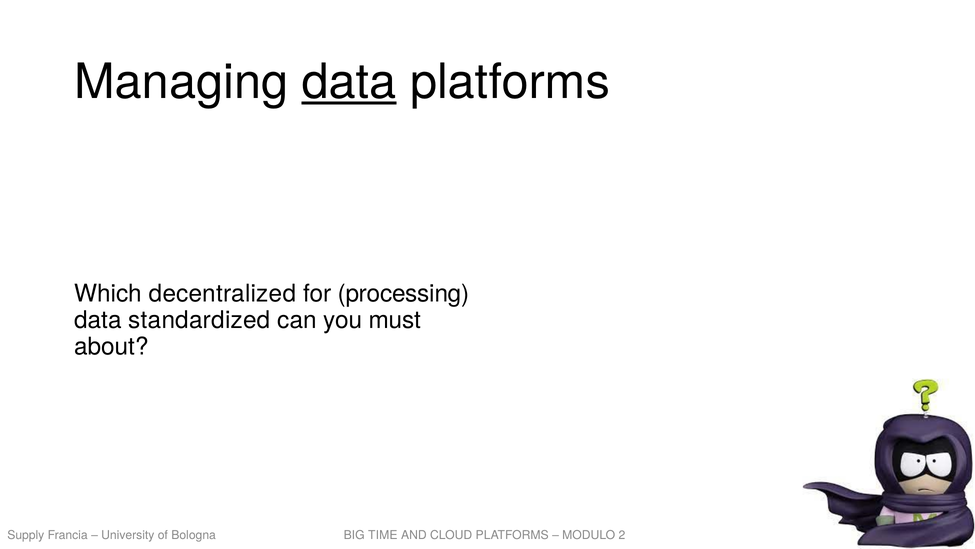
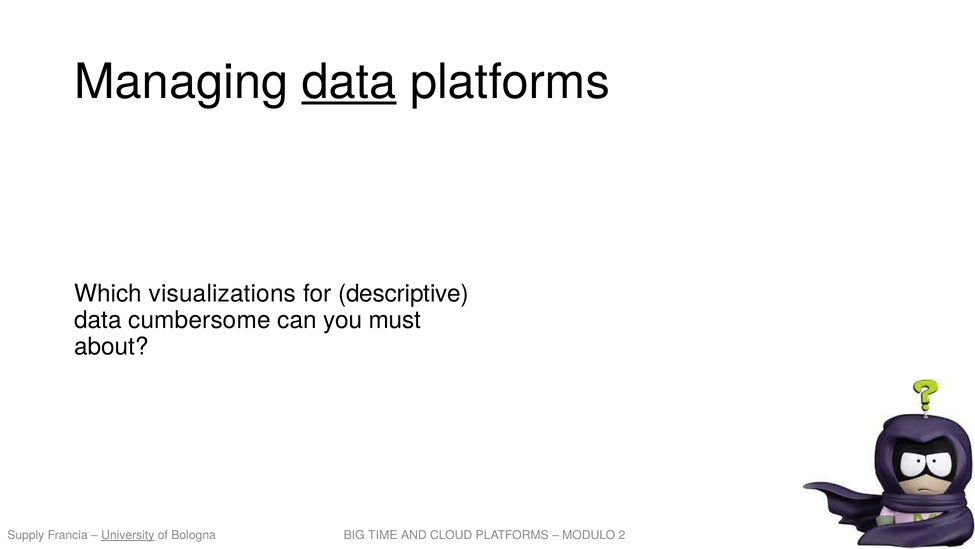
decentralized: decentralized -> visualizations (222, 294)
processing: processing -> descriptive (403, 294)
standardized: standardized -> cumbersome (200, 320)
University underline: none -> present (128, 535)
